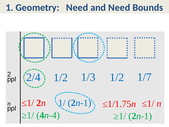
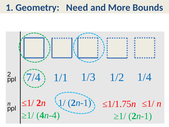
and Need: Need -> More (119, 8)
1/7: 1/7 -> 1/4 (144, 77)
2/4: 2/4 -> 7/4 (33, 77)
1/2: 1/2 -> 1/1 (61, 77)
